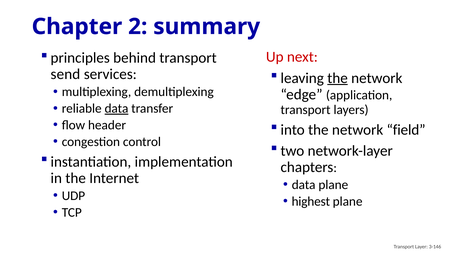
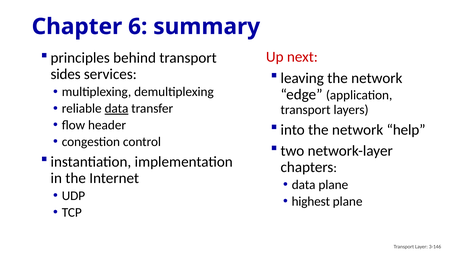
2: 2 -> 6 (138, 27)
send: send -> sides (66, 74)
the underline: present -> none (338, 78)
field: field -> help (406, 130)
